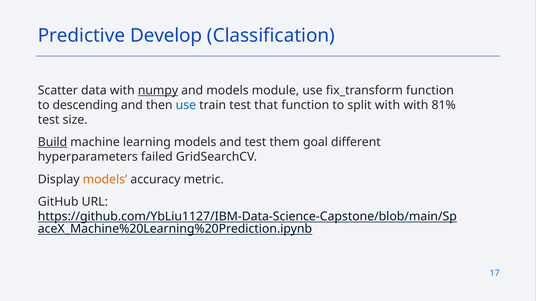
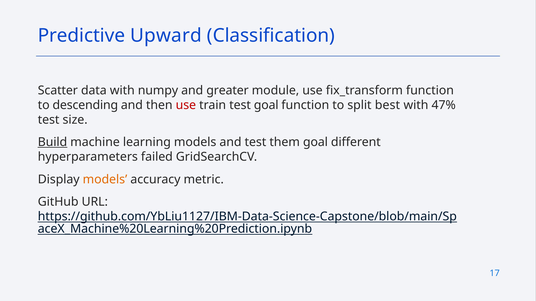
Develop: Develop -> Upward (166, 36)
numpy underline: present -> none (158, 90)
and models: models -> greater (228, 90)
use colour: blue -> red (186, 105)
test that: that -> goal (266, 105)
split with: with -> best (387, 105)
81%: 81% -> 47% (444, 105)
